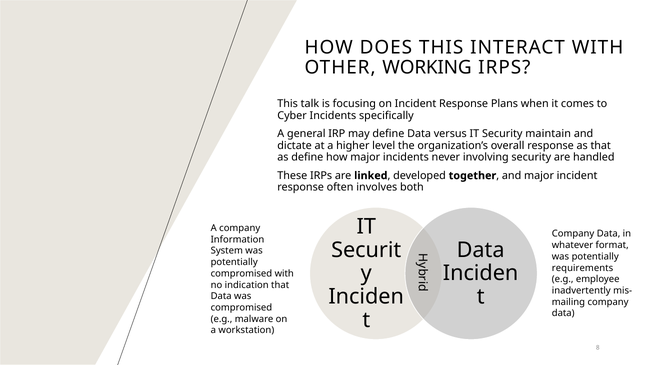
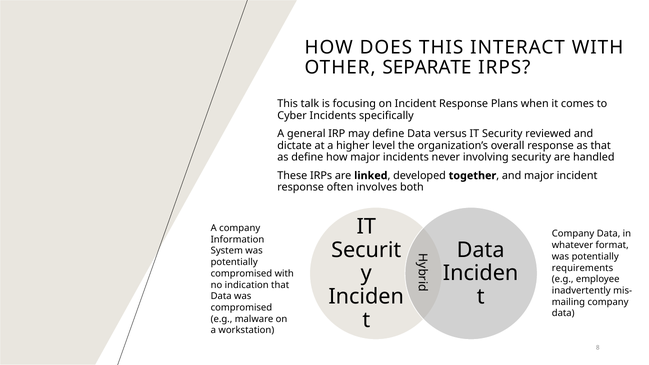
WORKING: WORKING -> SEPARATE (427, 68)
maintain: maintain -> reviewed (548, 134)
